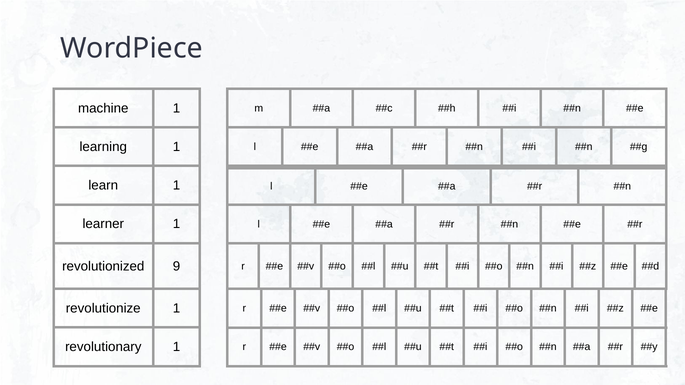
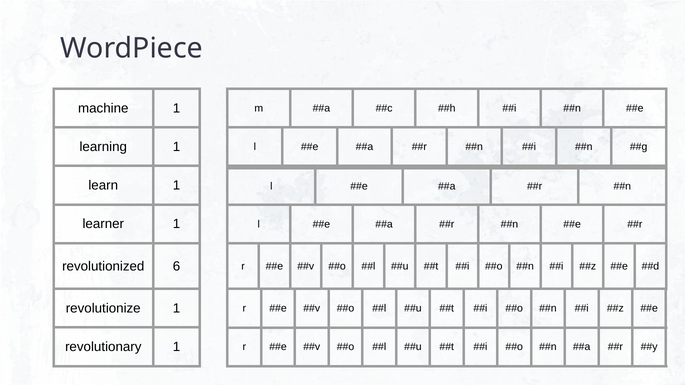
9: 9 -> 6 (176, 266)
